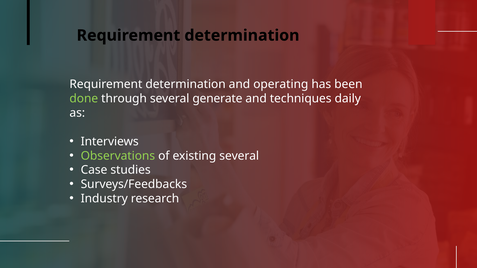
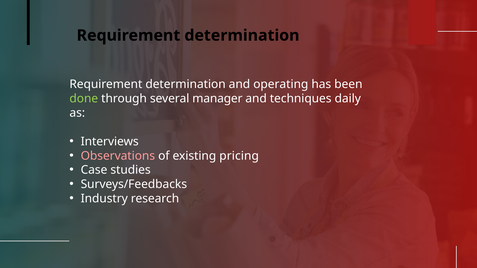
generate: generate -> manager (217, 99)
Observations colour: light green -> pink (118, 156)
existing several: several -> pricing (239, 156)
